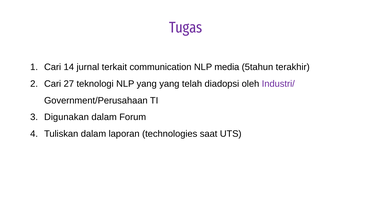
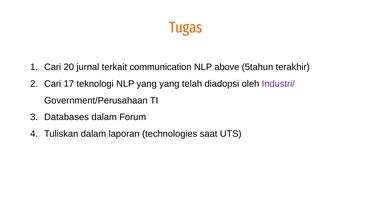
Tugas colour: purple -> orange (186, 28)
14: 14 -> 20 (69, 67)
media: media -> above (227, 67)
27: 27 -> 17 (69, 84)
Digunakan: Digunakan -> Databases (67, 117)
